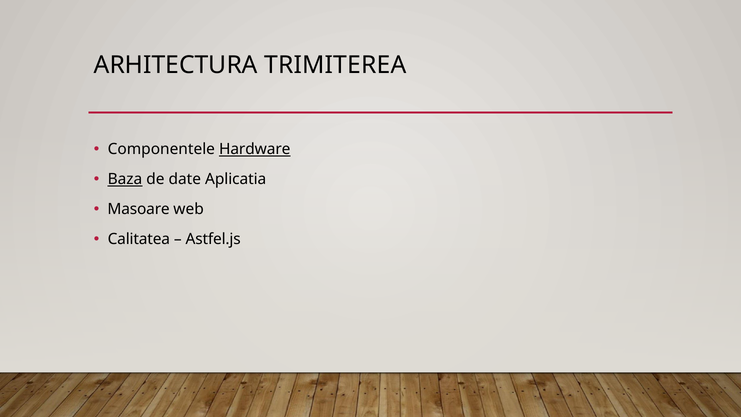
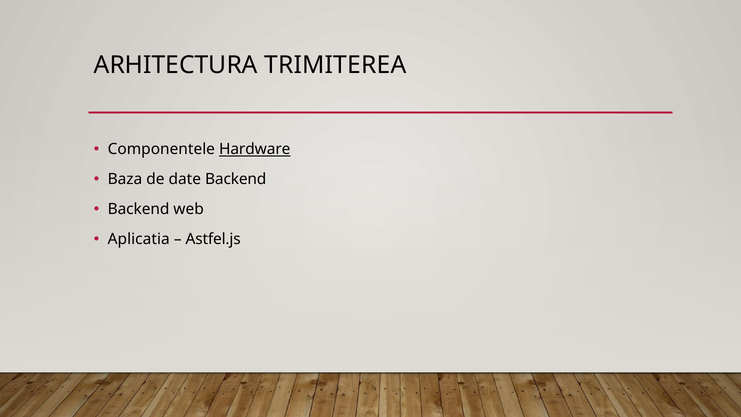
Baza underline: present -> none (125, 179)
date Aplicatia: Aplicatia -> Backend (236, 179)
Masoare: Masoare -> Backend (139, 209)
Calitatea: Calitatea -> Aplicatia (139, 239)
